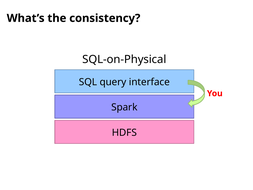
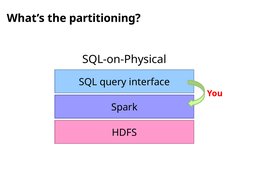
consistency: consistency -> partitioning (105, 18)
